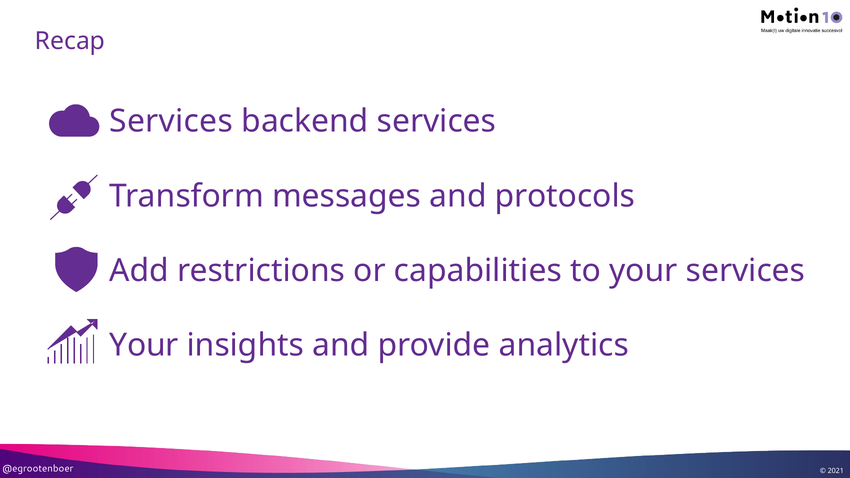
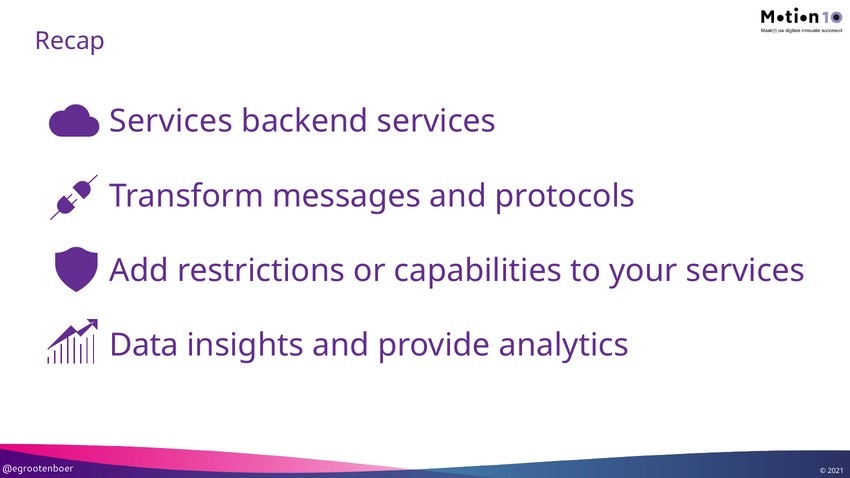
Your: Your -> Data (144, 345)
